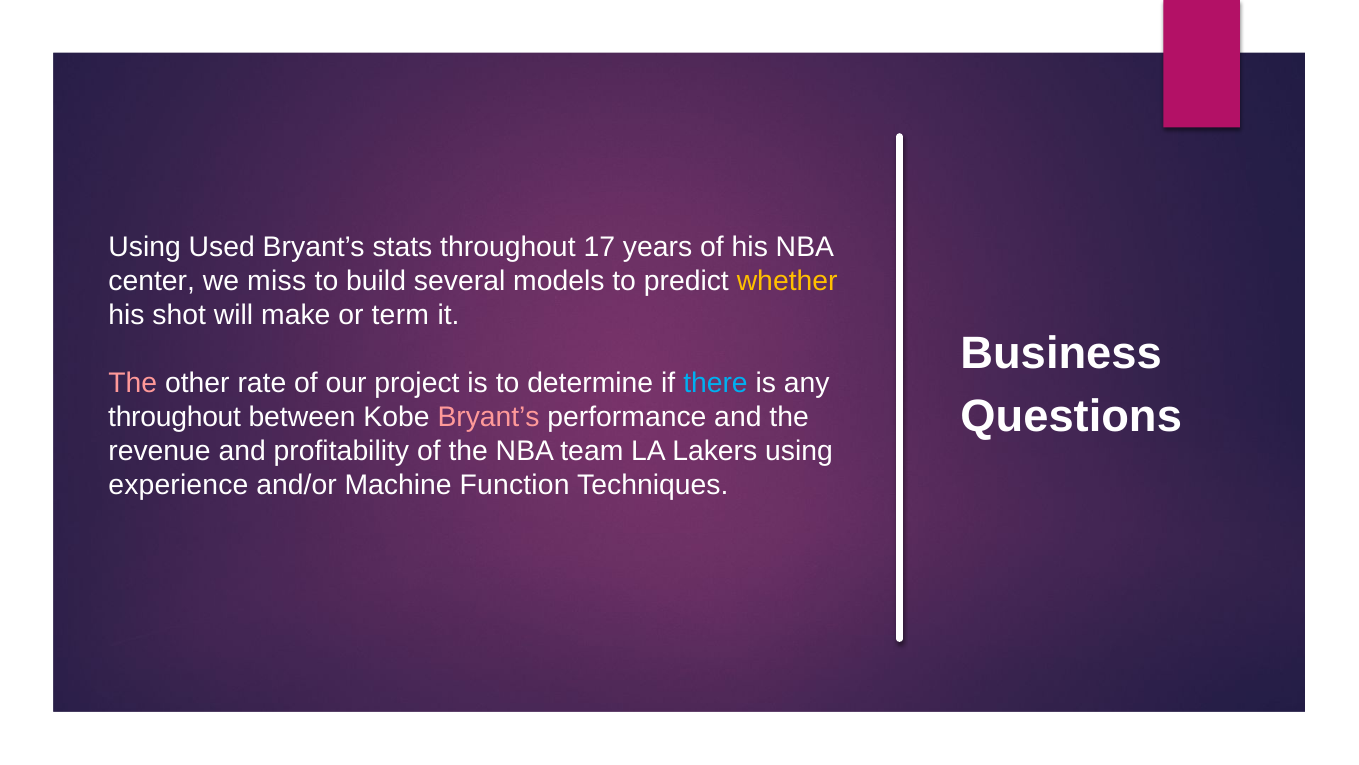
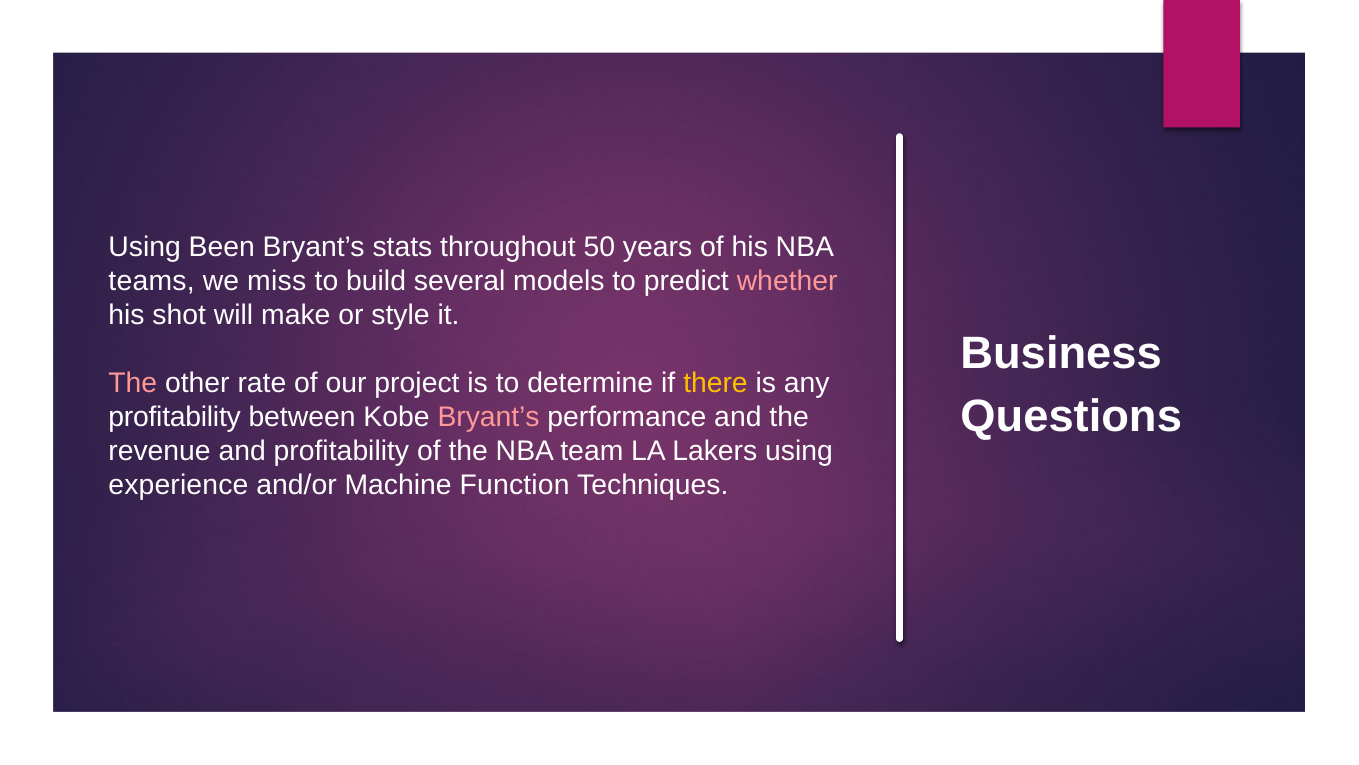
Used: Used -> Been (222, 247)
17: 17 -> 50 (599, 247)
center: center -> teams (152, 281)
whether colour: yellow -> pink (787, 281)
term: term -> style (400, 315)
there colour: light blue -> yellow (715, 383)
throughout: throughout -> profitability (175, 417)
